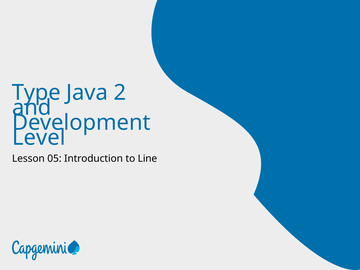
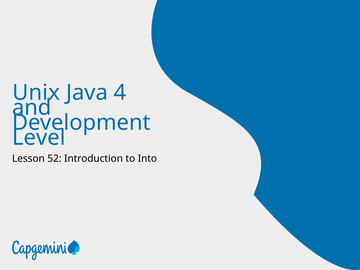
Type: Type -> Unix (36, 93)
2: 2 -> 4 (120, 93)
05: 05 -> 52 (54, 159)
Line: Line -> Into (147, 159)
